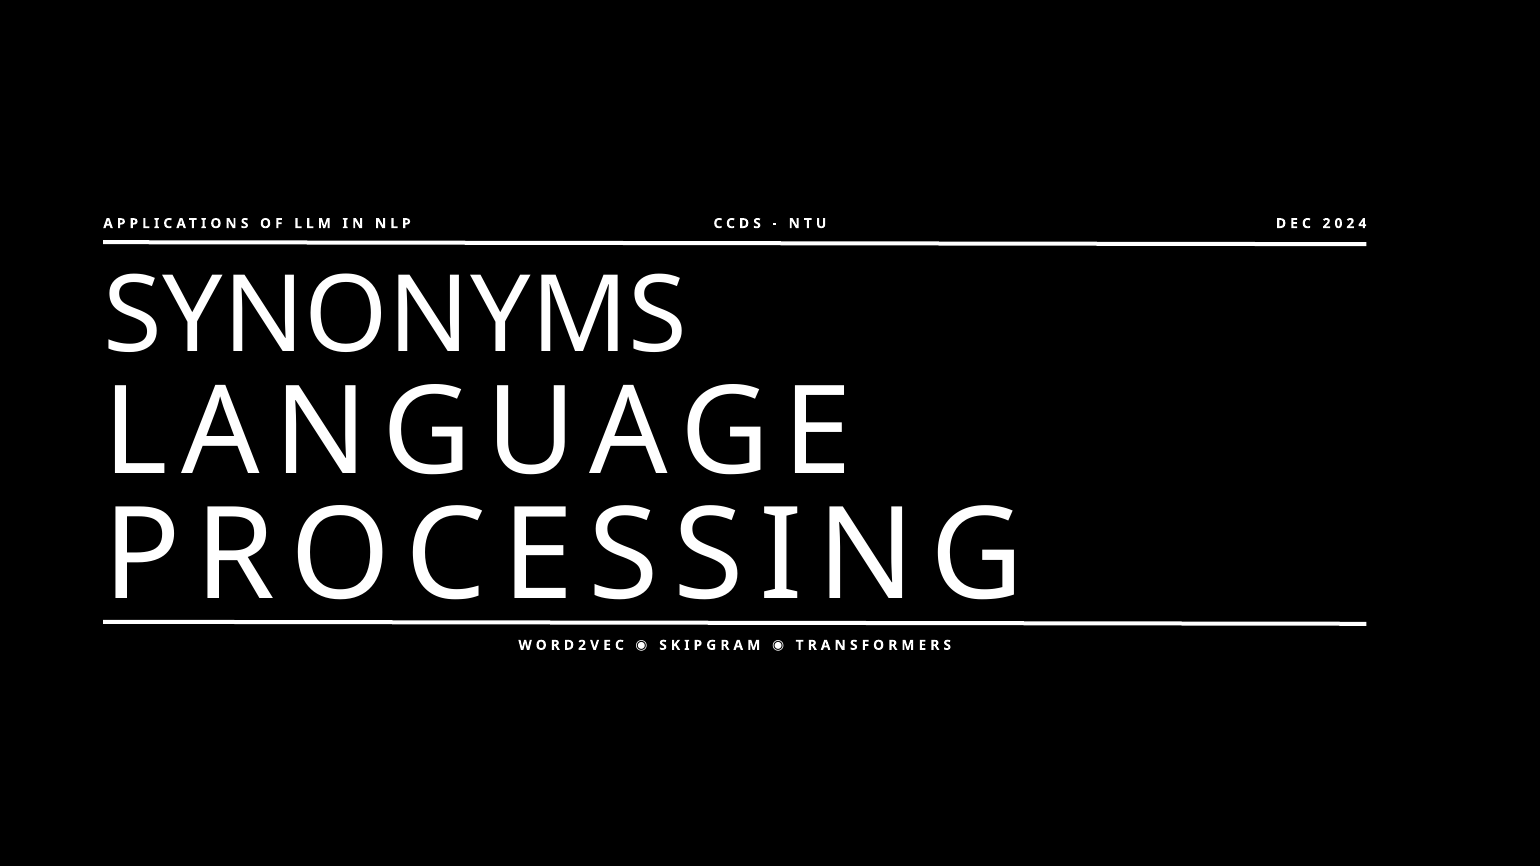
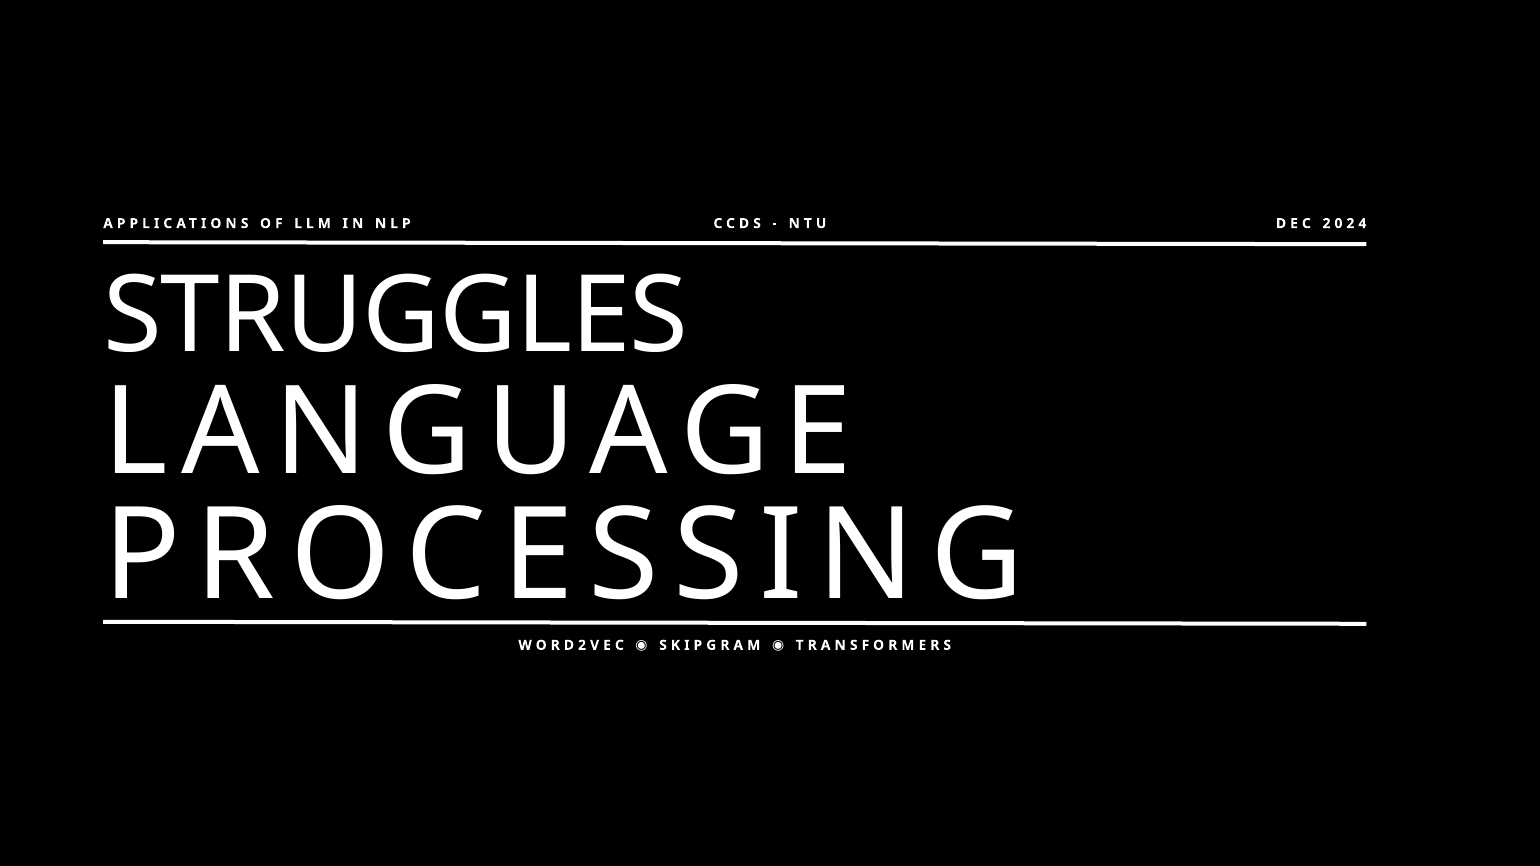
SYNONYMS: SYNONYMS -> STRUGGLES (396, 316)
